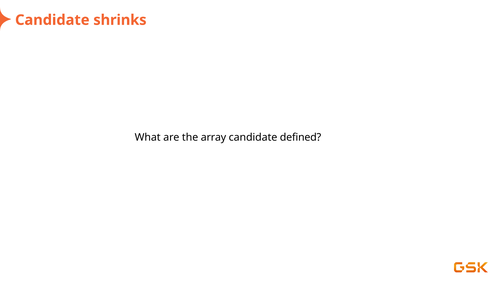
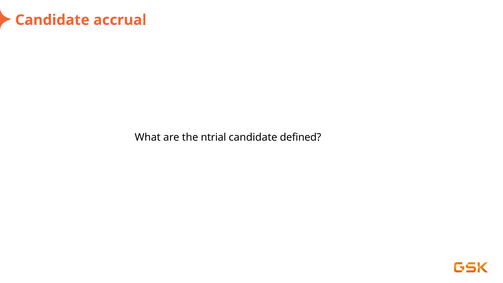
shrinks: shrinks -> accrual (120, 20)
array: array -> ntrial (213, 137)
